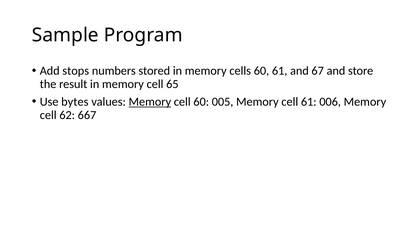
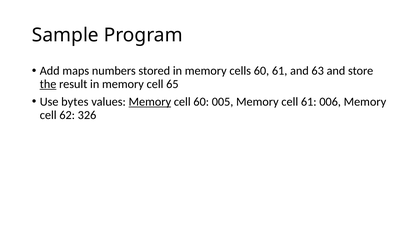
stops: stops -> maps (76, 71)
67: 67 -> 63 (318, 71)
the underline: none -> present (48, 84)
667: 667 -> 326 (87, 115)
